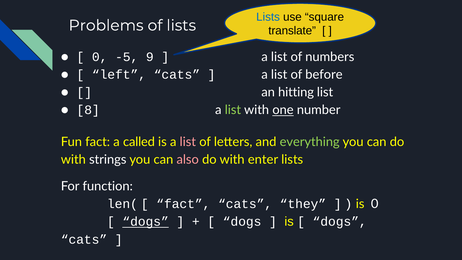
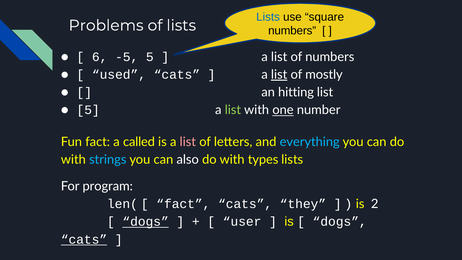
translate: translate -> numbers (292, 31)
0: 0 -> 6 (100, 57)
-5 9: 9 -> 5 (150, 57)
left: left -> used (119, 75)
list underline: none -> present (279, 75)
before: before -> mostly (324, 75)
8: 8 -> 5 (88, 110)
everything colour: light green -> light blue (310, 142)
strings colour: white -> light blue (108, 160)
also colour: pink -> white (188, 160)
enter: enter -> types (263, 160)
function: function -> program (108, 186)
is 0: 0 -> 2 (375, 204)
dogs: dogs -> user (242, 222)
cats underline: none -> present (84, 239)
